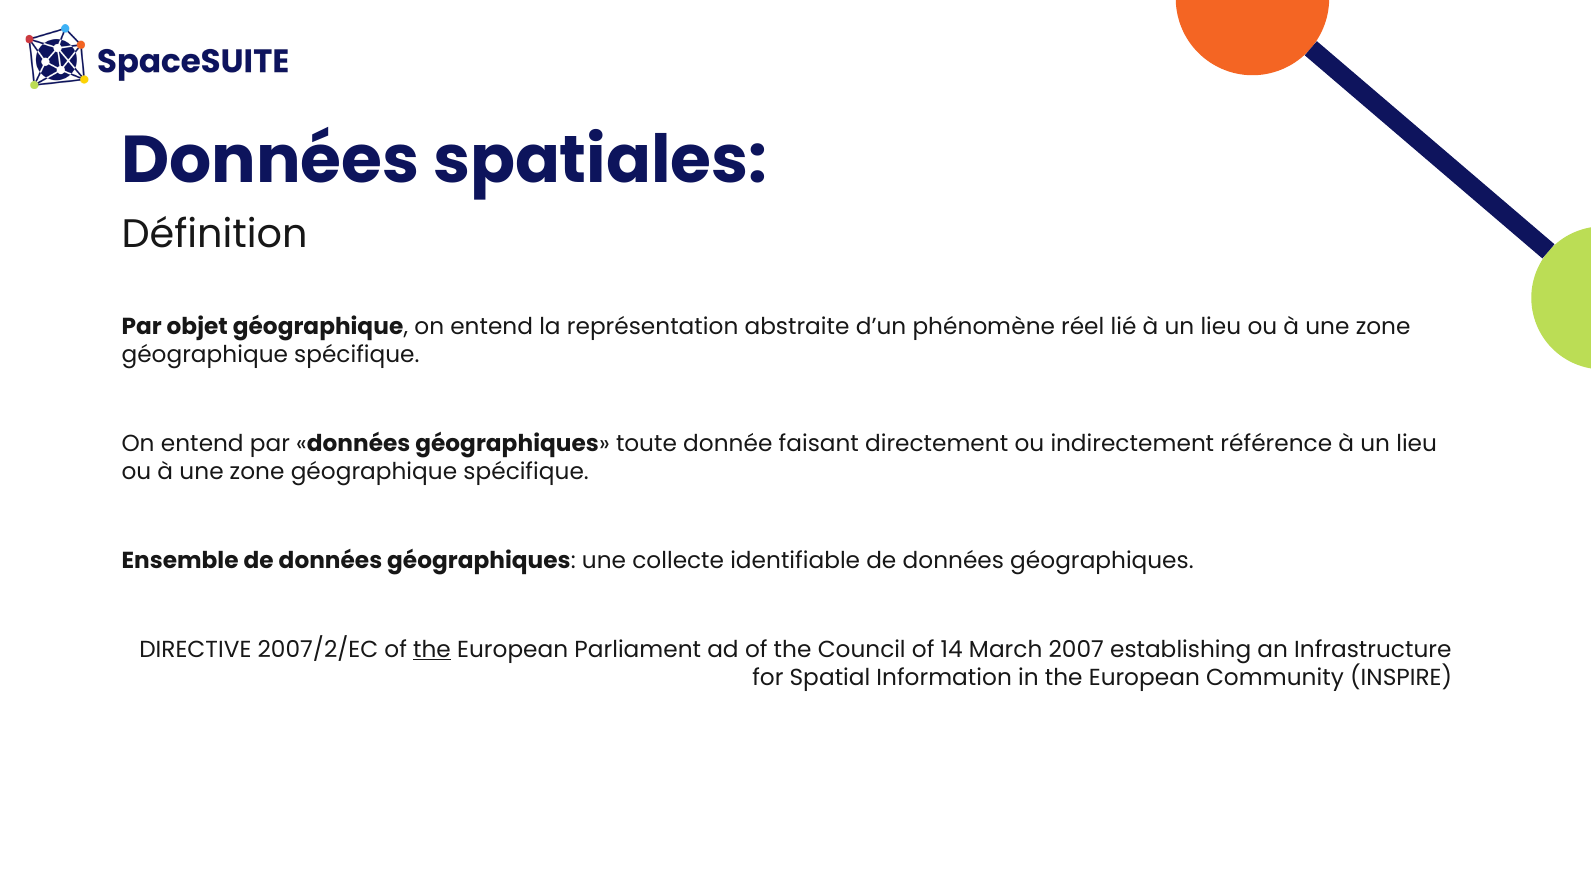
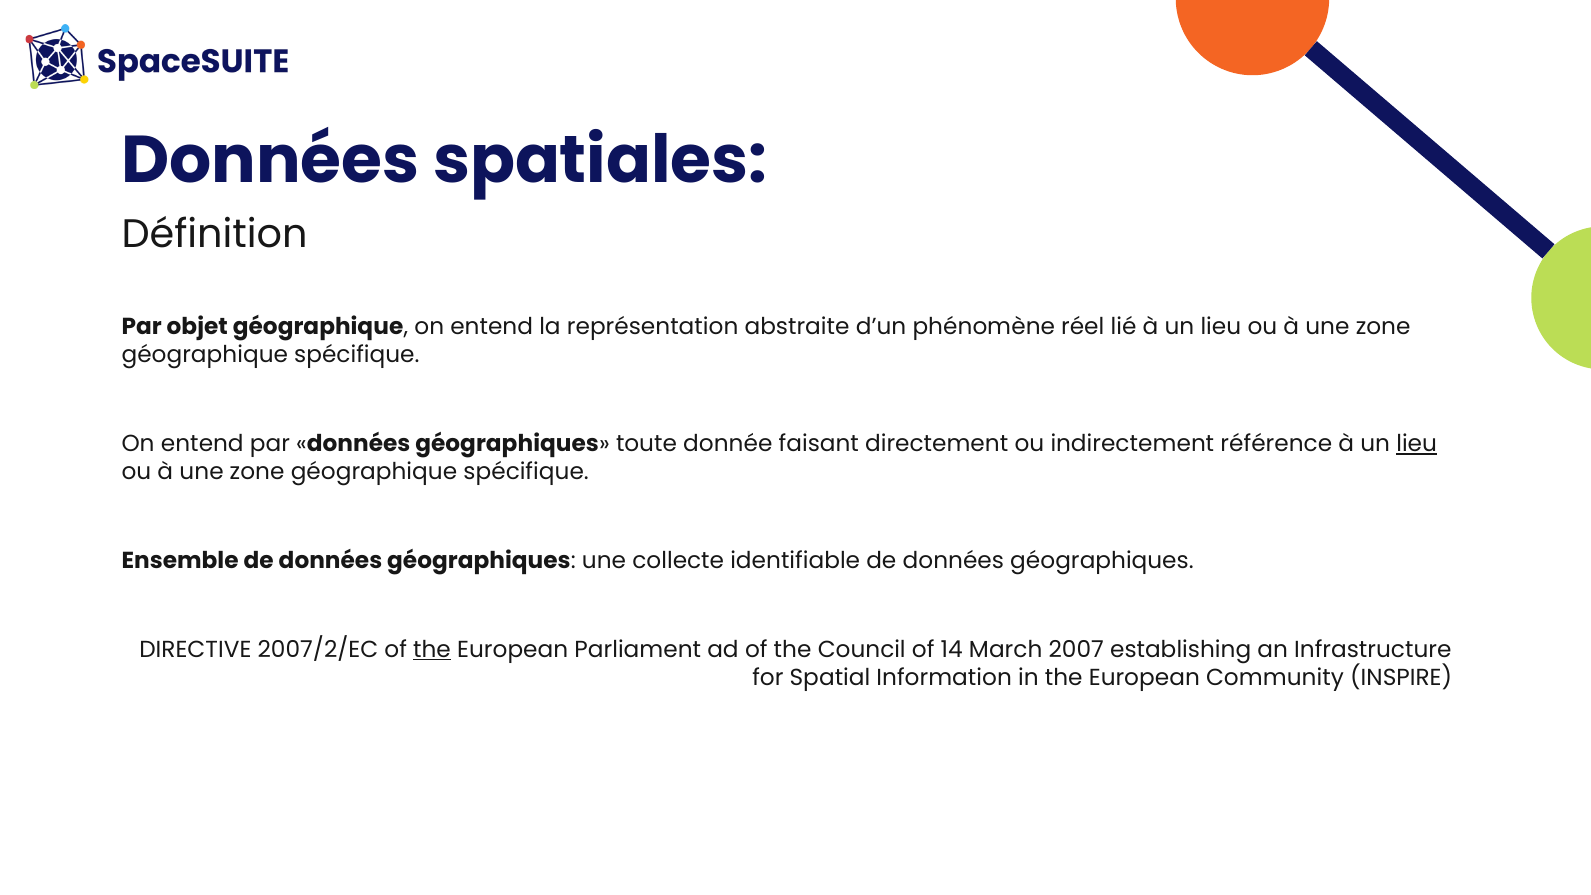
lieu underline: none -> present (1417, 444)
